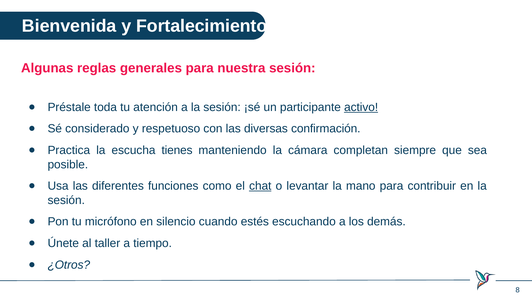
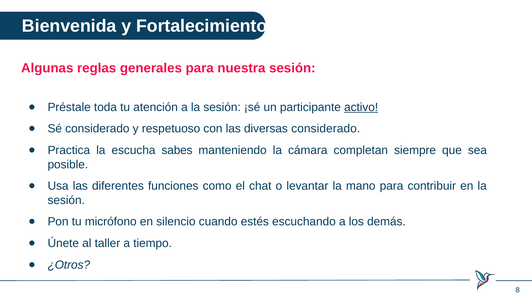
diversas confirmación: confirmación -> considerado (326, 129)
tienes: tienes -> sabes (177, 150)
chat underline: present -> none (260, 186)
